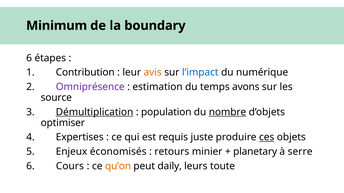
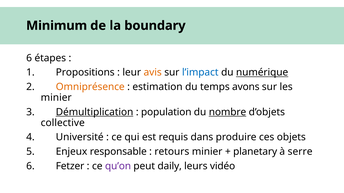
Contribution: Contribution -> Propositions (85, 73)
numérique underline: none -> present (262, 73)
Omniprésence colour: purple -> orange (90, 87)
source: source -> minier (56, 98)
optimiser: optimiser -> collective (63, 123)
Expertises: Expertises -> Université (80, 138)
juste: juste -> dans (202, 138)
ces underline: present -> none (267, 138)
économisés: économisés -> responsable (118, 152)
Cours: Cours -> Fetzer (70, 166)
qu’on colour: orange -> purple (118, 166)
toute: toute -> vidéo (223, 166)
